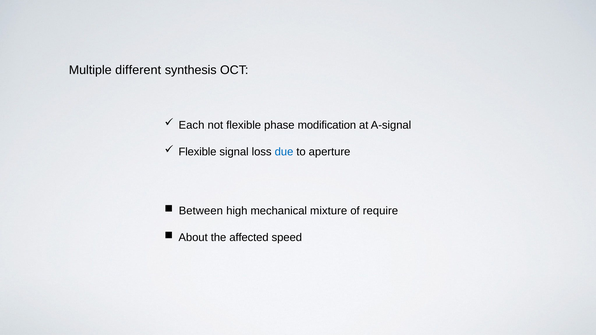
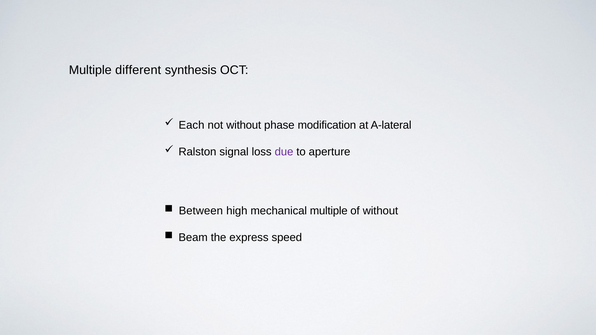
not flexible: flexible -> without (244, 125)
A-signal: A-signal -> A-lateral (391, 125)
Flexible: Flexible -> Ralston (197, 152)
due colour: blue -> purple (284, 152)
mechanical mixture: mixture -> multiple (329, 211)
of require: require -> without (380, 211)
About: About -> Beam (193, 238)
affected: affected -> express (249, 238)
